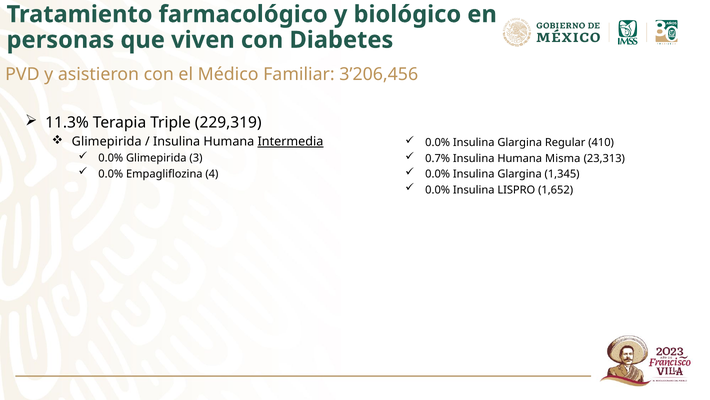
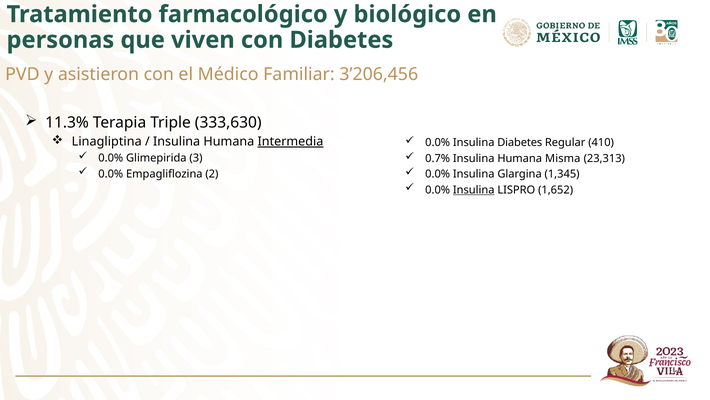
229,319: 229,319 -> 333,630 (228, 123)
Glimepirida: Glimepirida -> Linagliptina (107, 141)
Glargina: Glargina -> Diabetes (520, 143)
4: 4 -> 2 (212, 174)
Insulina underline: none -> present (474, 190)
